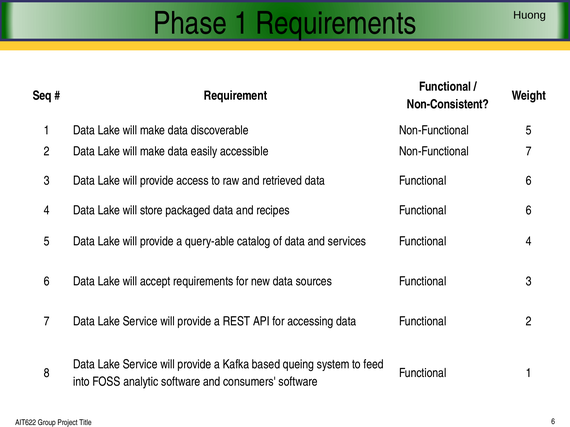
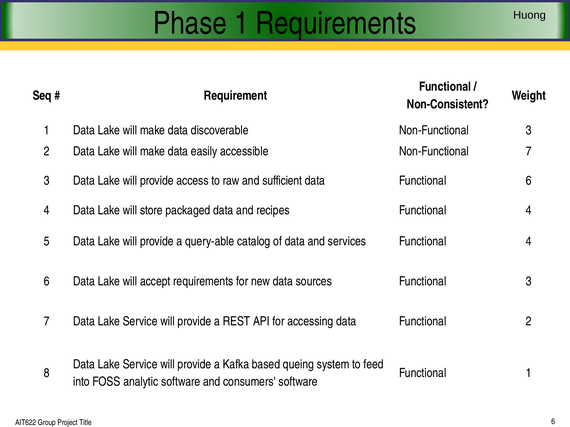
Non-Functional 5: 5 -> 3 (529, 131)
retrieved: retrieved -> sufficient (282, 181)
recipes Functional 6: 6 -> 4 (529, 211)
